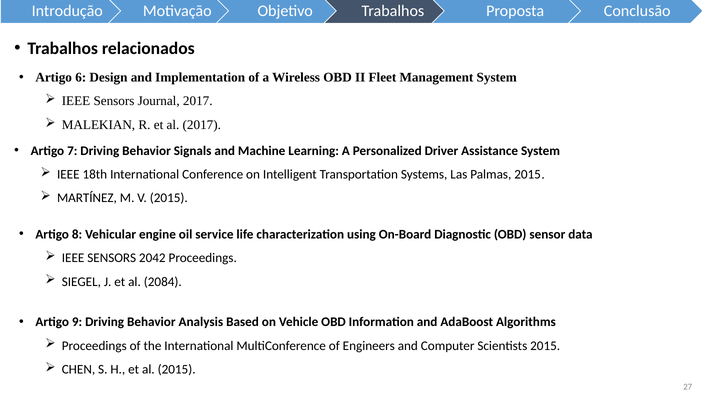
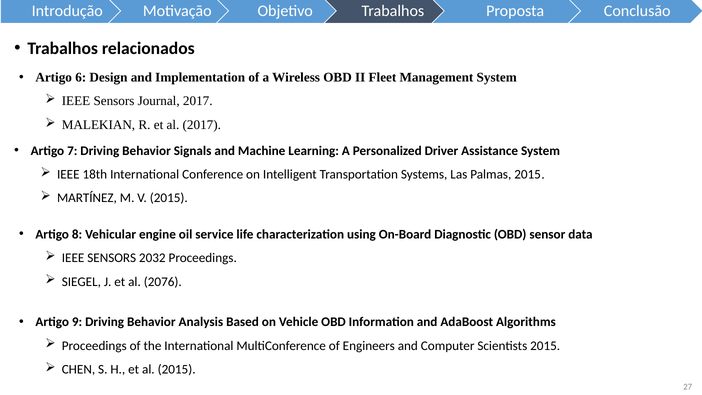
2042: 2042 -> 2032 (152, 258)
2084: 2084 -> 2076 (163, 282)
